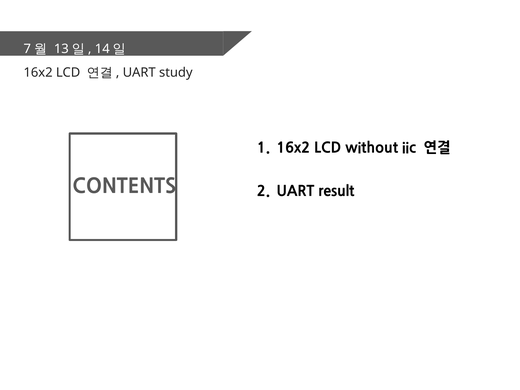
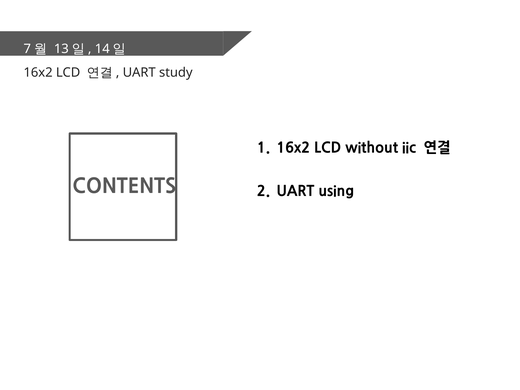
result: result -> using (336, 192)
